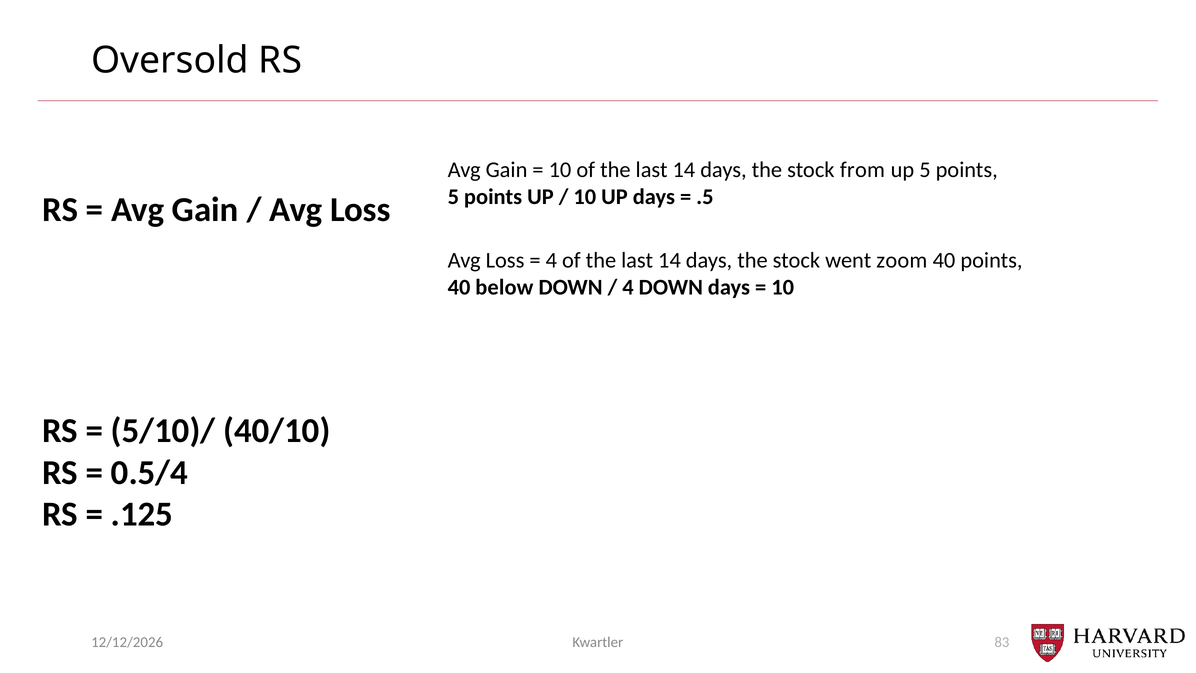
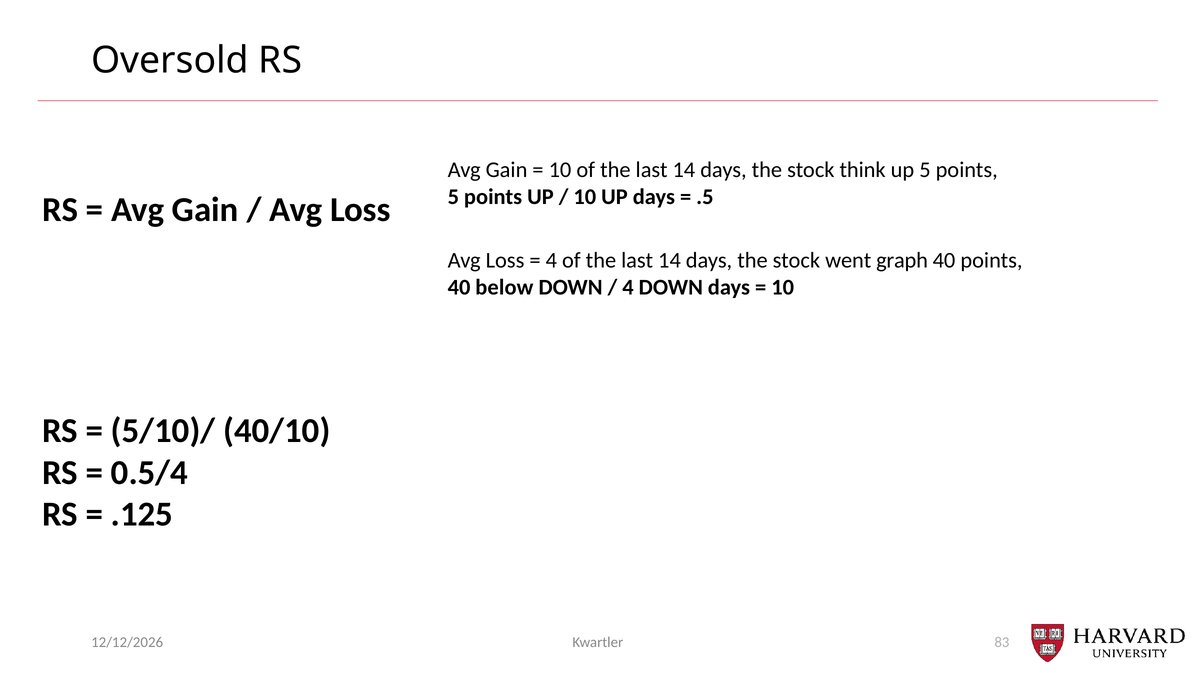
from: from -> think (863, 170)
zoom: zoom -> graph (902, 260)
